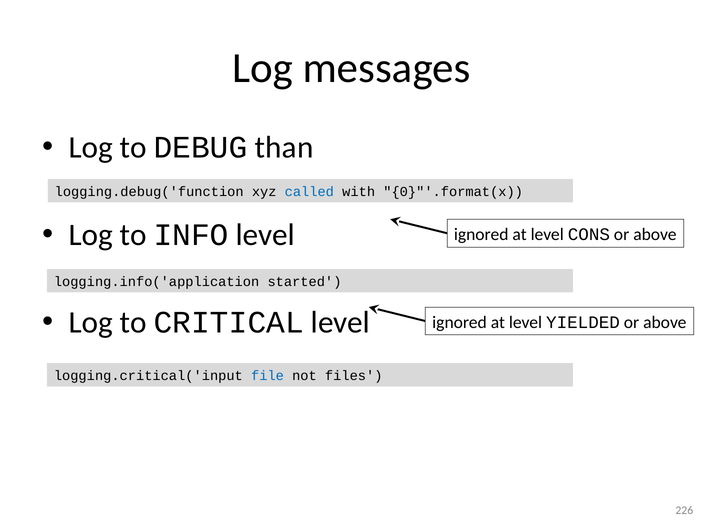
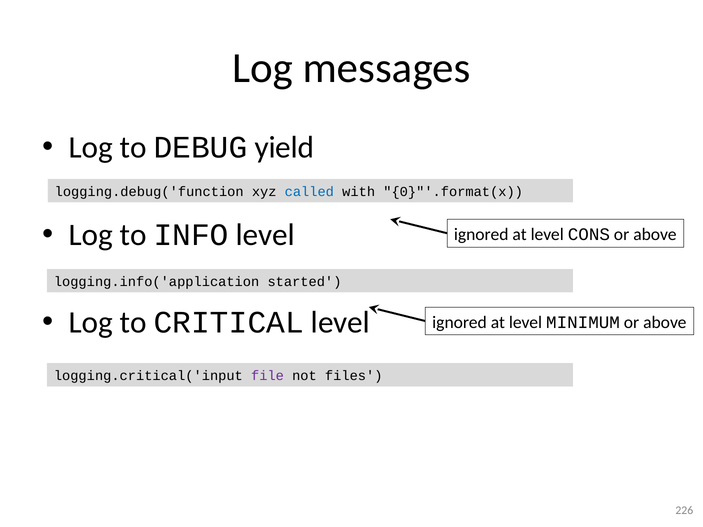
than: than -> yield (284, 147)
YIELDED: YIELDED -> MINIMUM (583, 322)
file colour: blue -> purple (268, 376)
